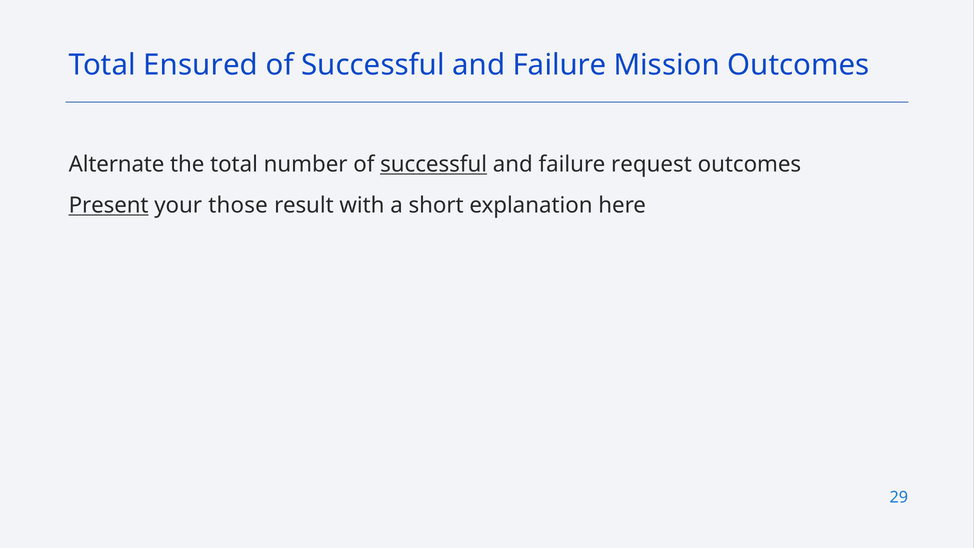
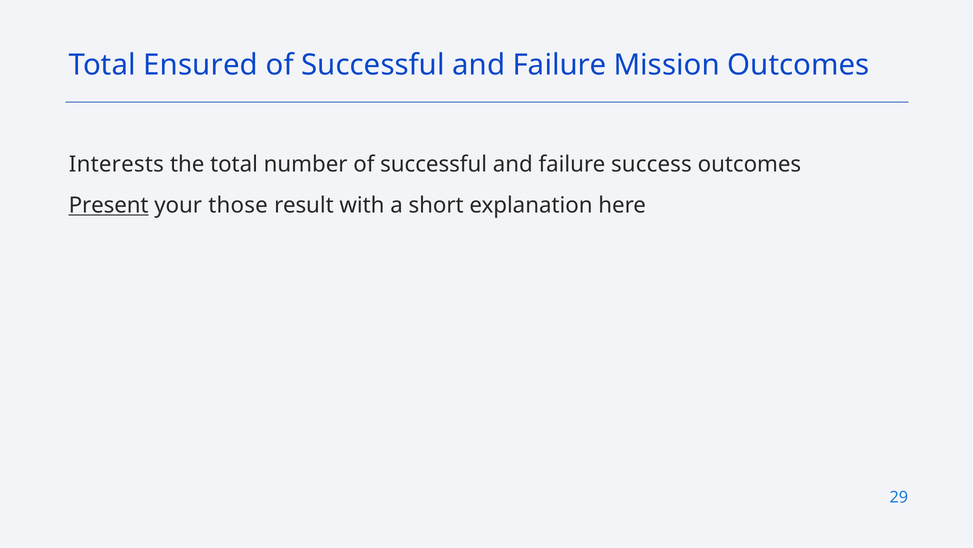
Alternate: Alternate -> Interests (116, 164)
successful underline: present -> none (434, 164)
request: request -> success (651, 164)
